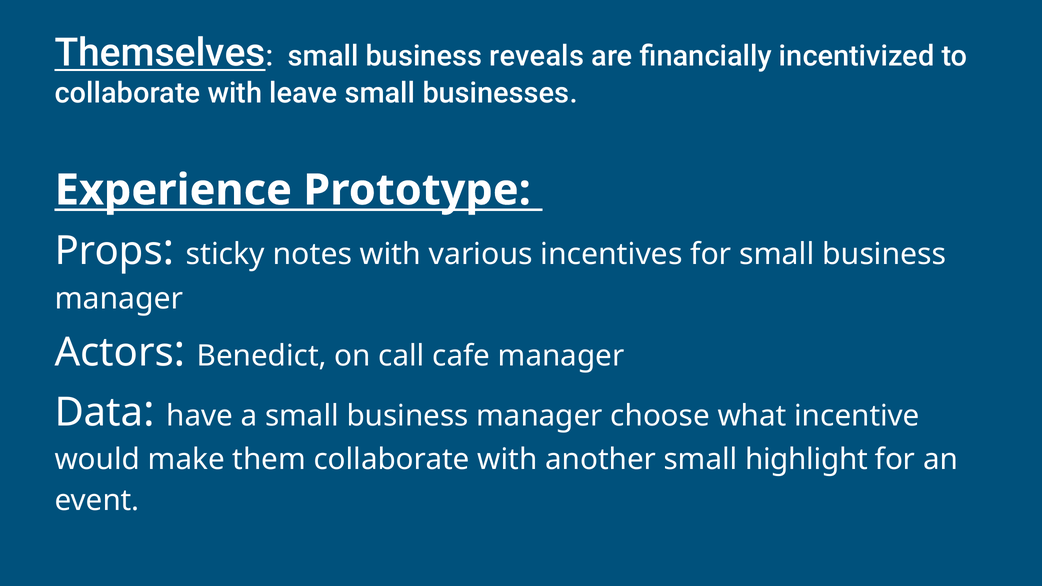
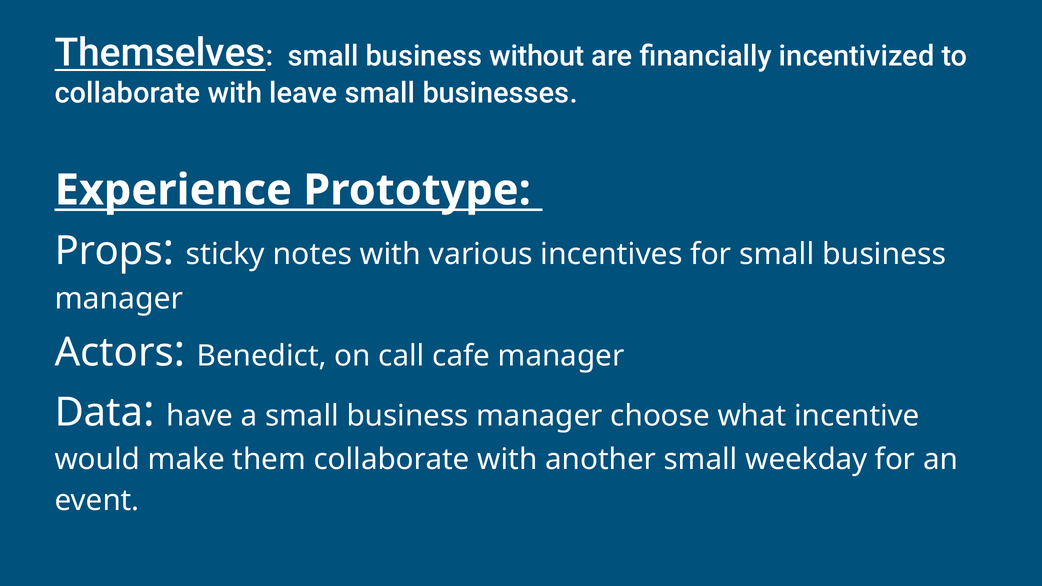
reveals: reveals -> without (537, 56)
highlight: highlight -> weekday (806, 460)
